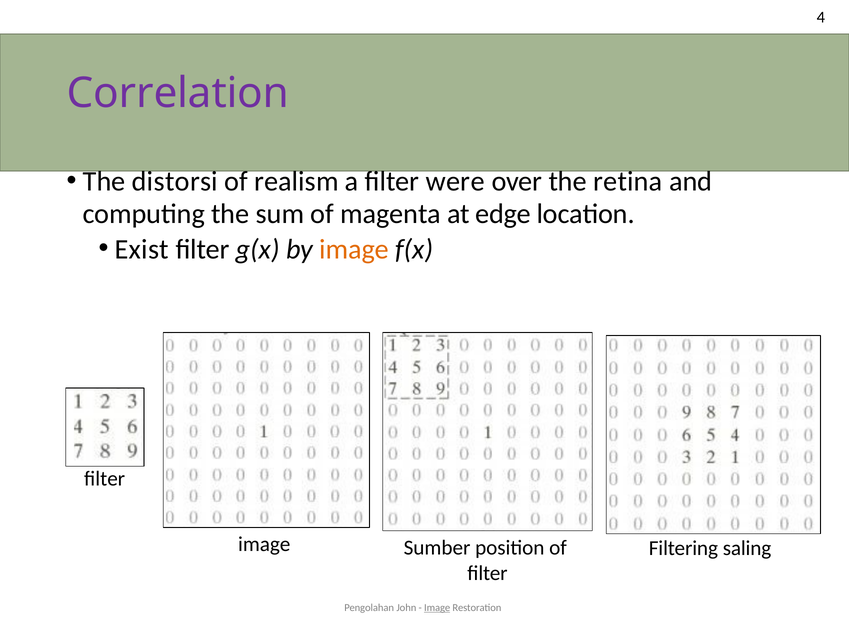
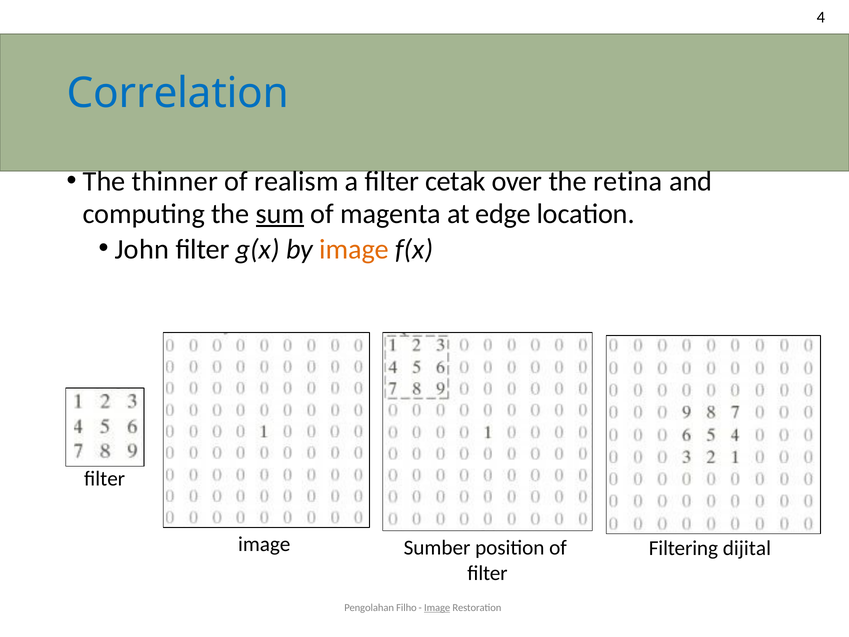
Correlation colour: purple -> blue (178, 93)
distorsi: distorsi -> thinner (175, 181)
were: were -> cetak (455, 181)
sum underline: none -> present (280, 214)
Exist: Exist -> John (142, 249)
saling: saling -> dijital (747, 548)
John: John -> Filho (406, 607)
